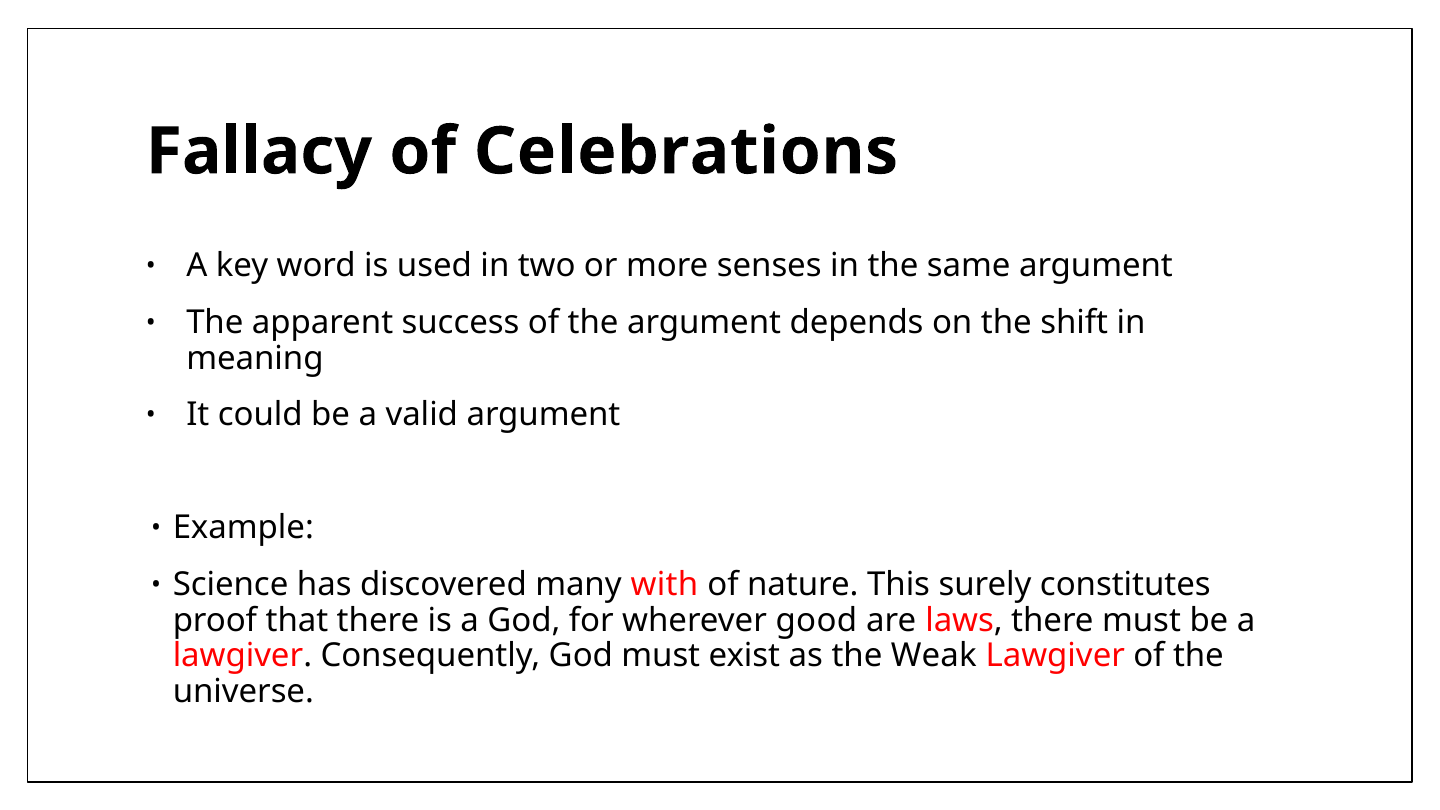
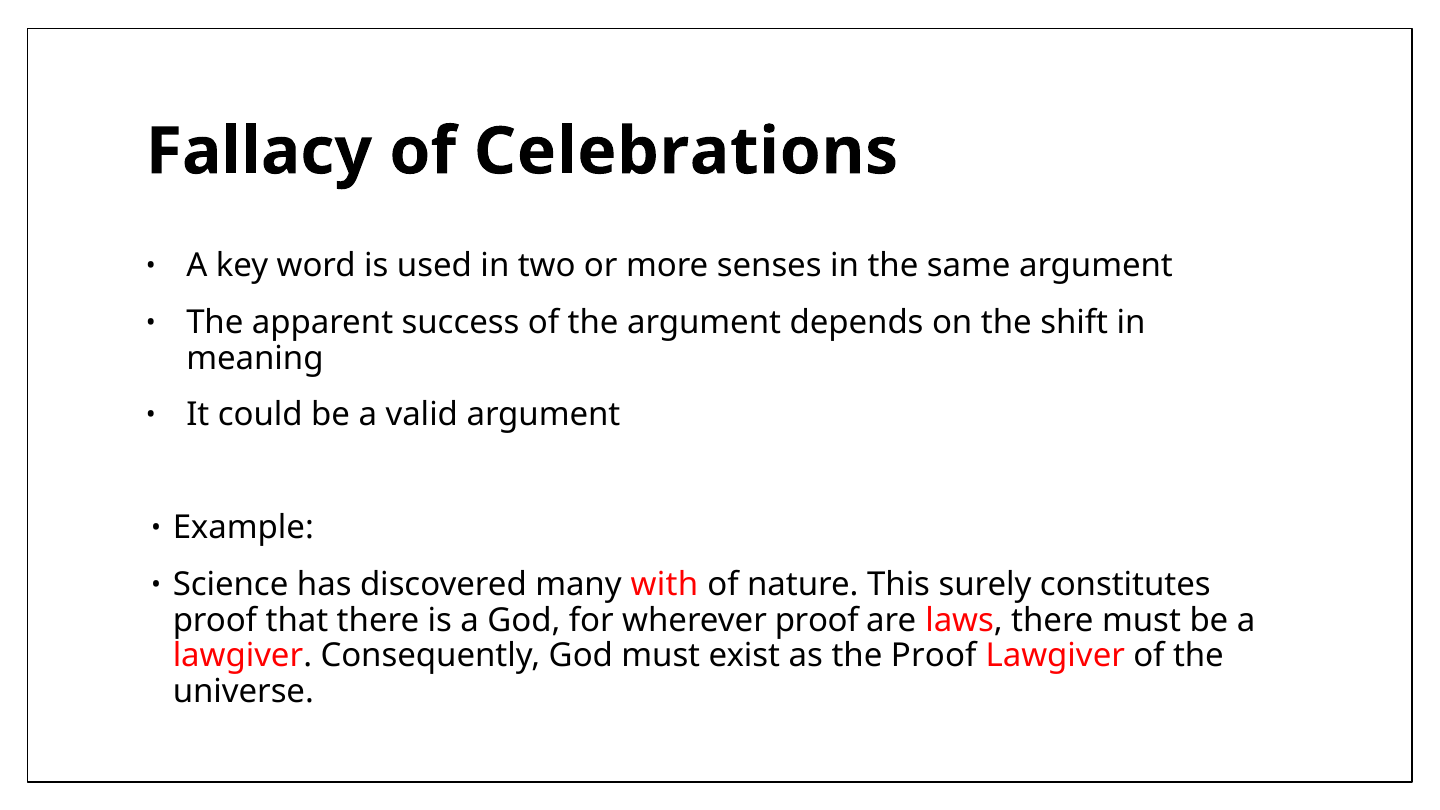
wherever good: good -> proof (817, 620)
the Weak: Weak -> Proof (934, 656)
